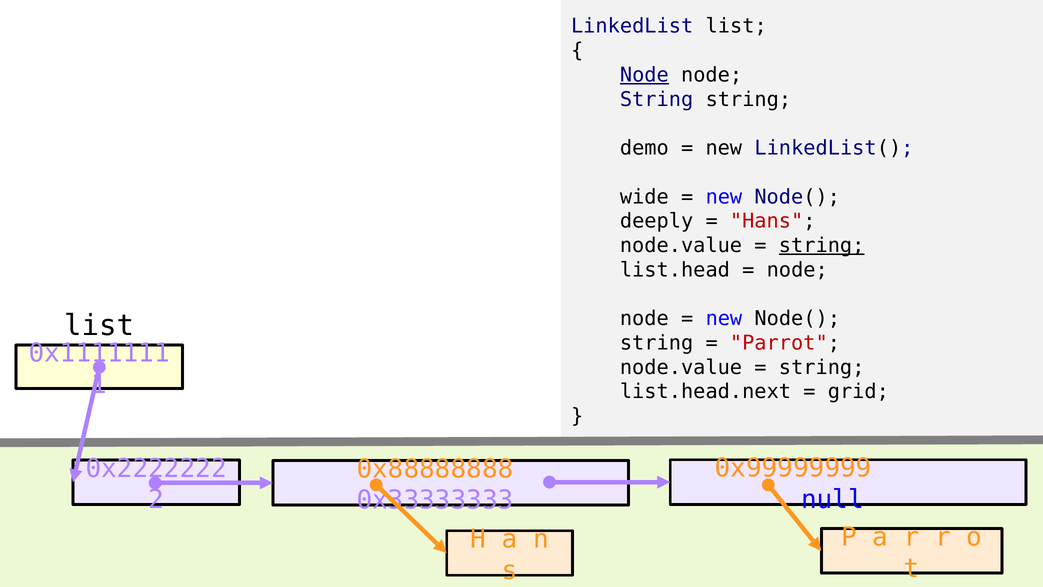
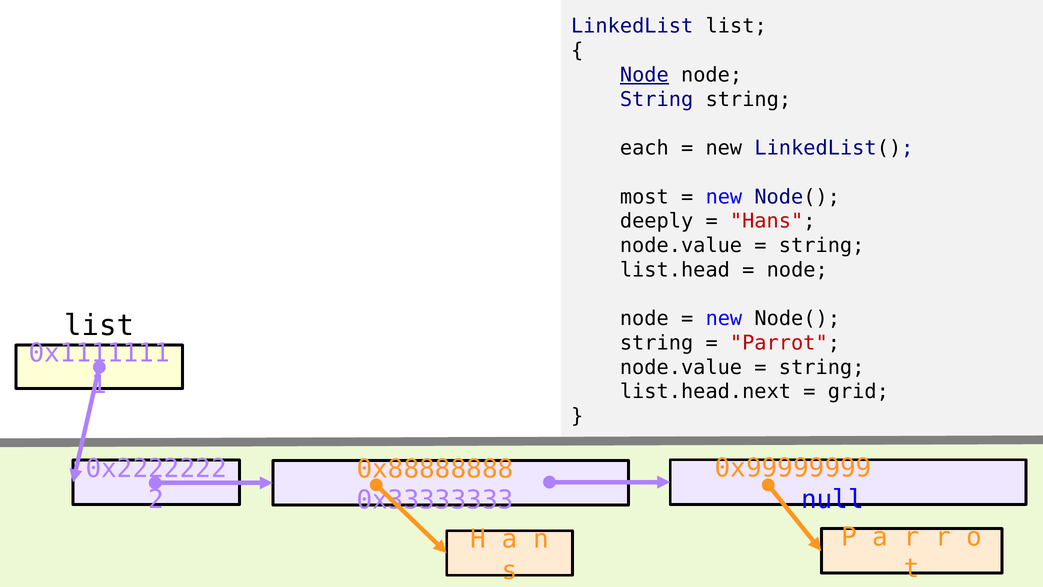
demo: demo -> each (644, 148)
wide: wide -> most (644, 197)
string underline: present -> none (822, 245)
